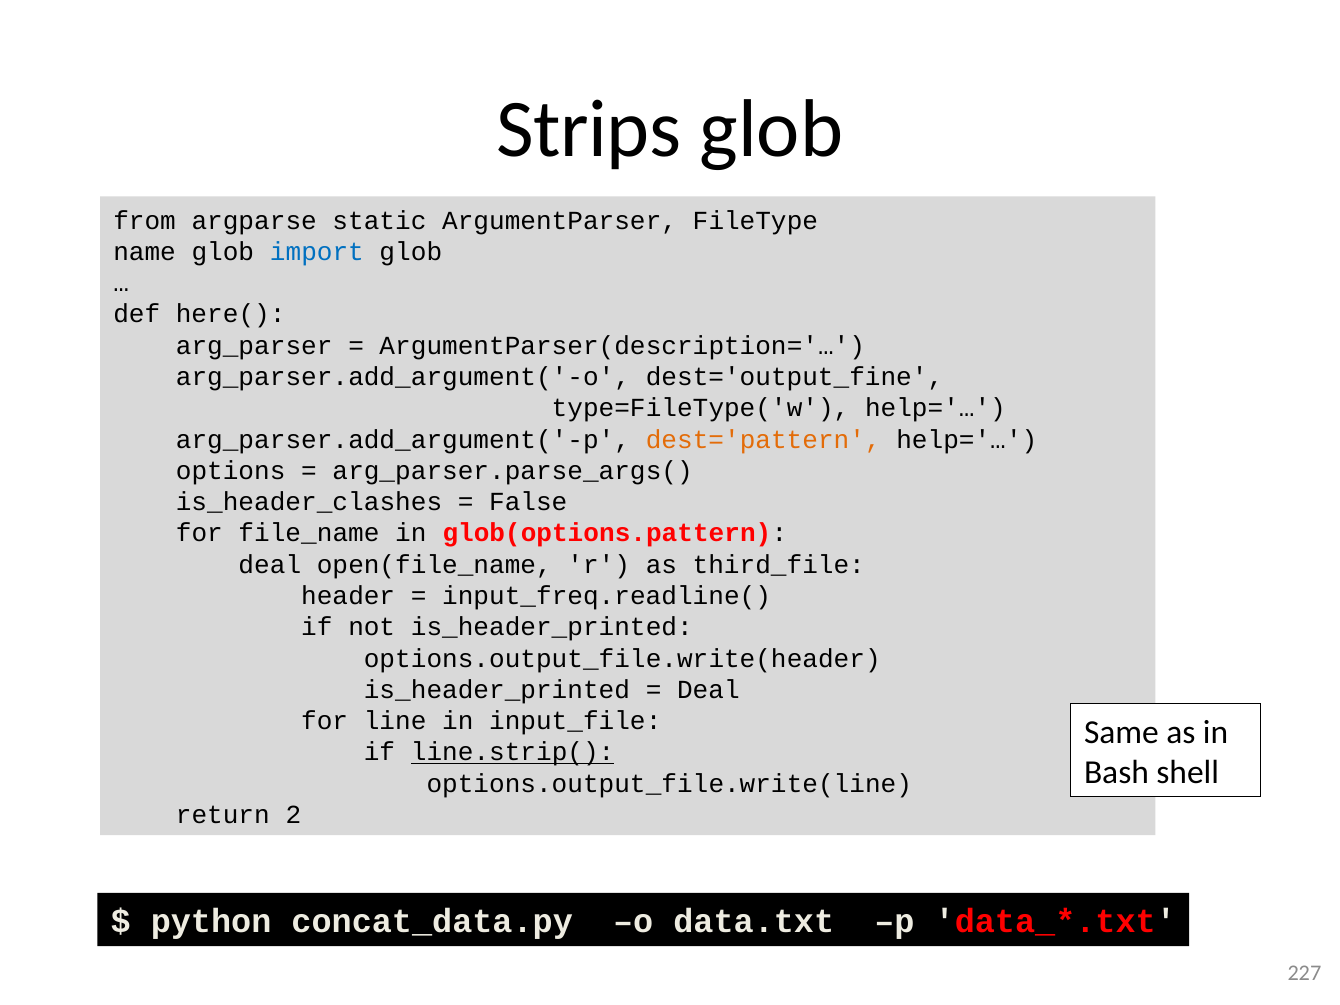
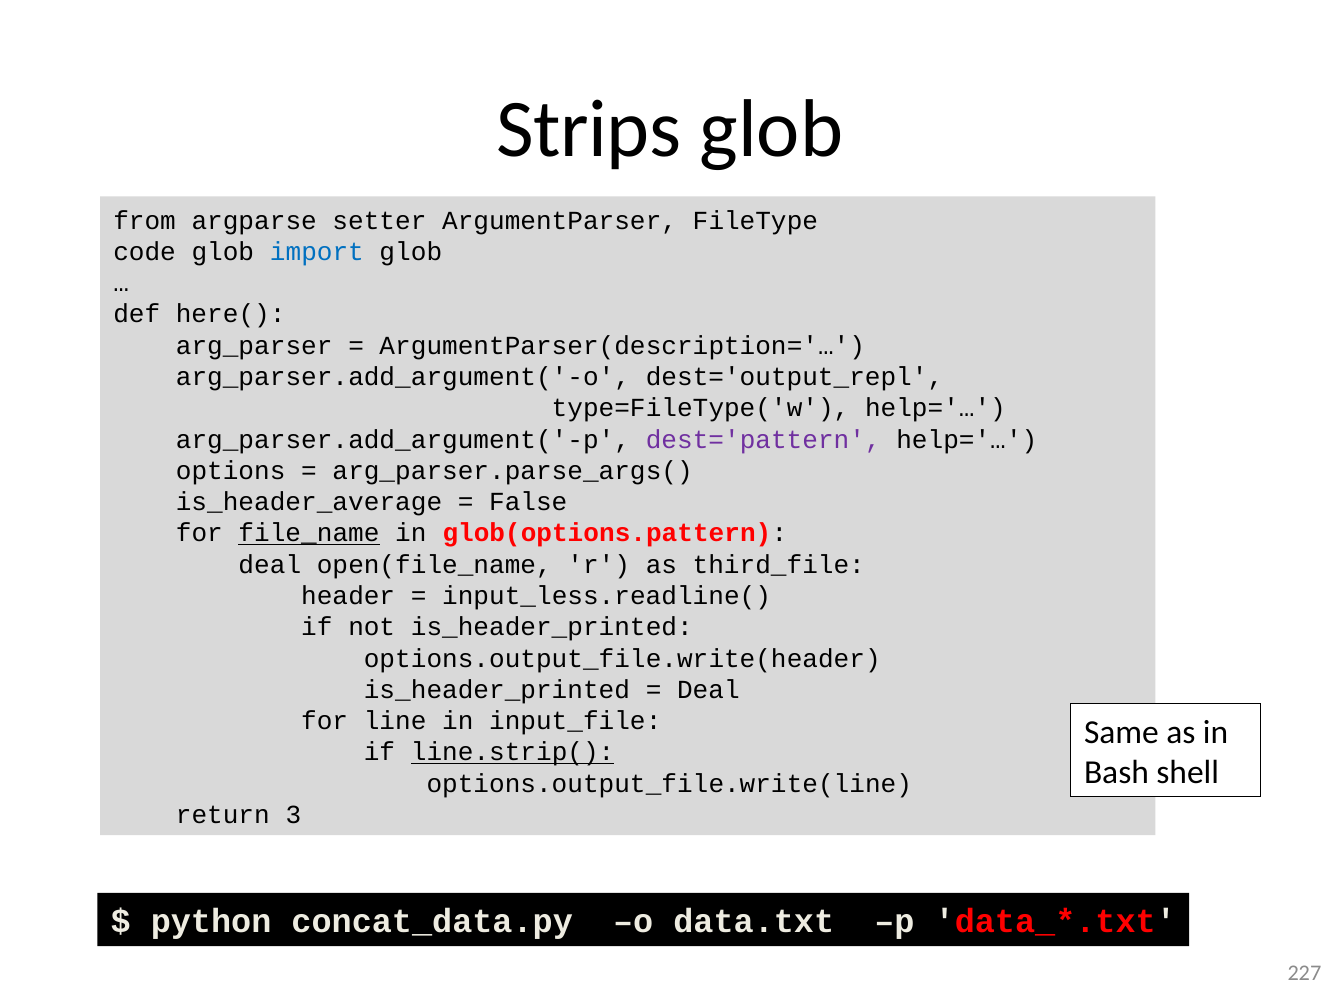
static: static -> setter (379, 220)
name: name -> code (145, 252)
dest='output_fine: dest='output_fine -> dest='output_repl (794, 377)
dest='pattern colour: orange -> purple (763, 439)
is_header_clashes: is_header_clashes -> is_header_average (309, 502)
file_name underline: none -> present (309, 533)
input_freq.readline(: input_freq.readline( -> input_less.readline( (607, 596)
2: 2 -> 3 (293, 815)
